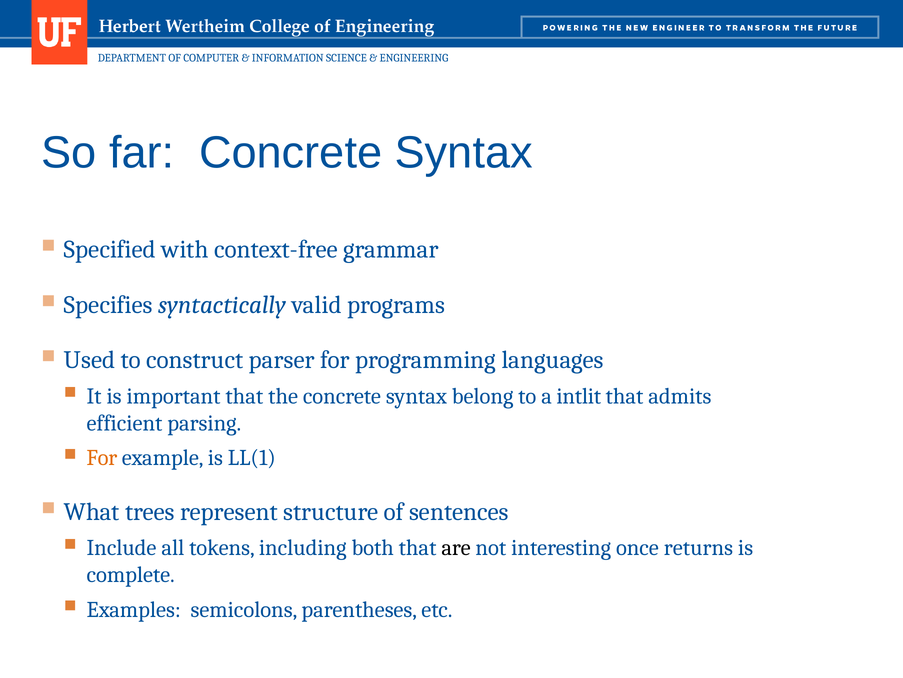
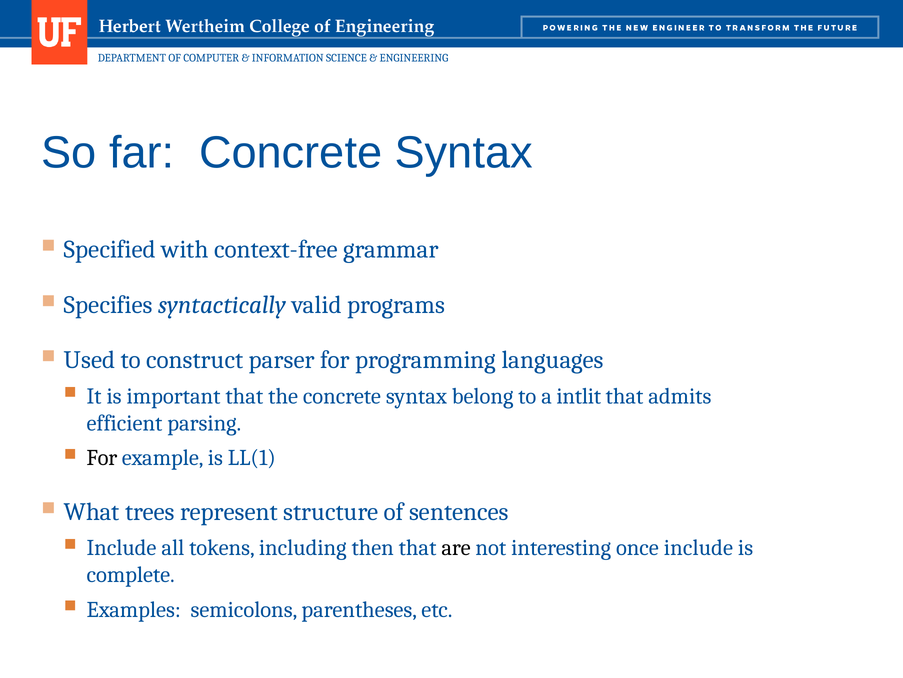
For colour: orange -> black (102, 457)
both: both -> then (373, 547)
once returns: returns -> include (698, 547)
